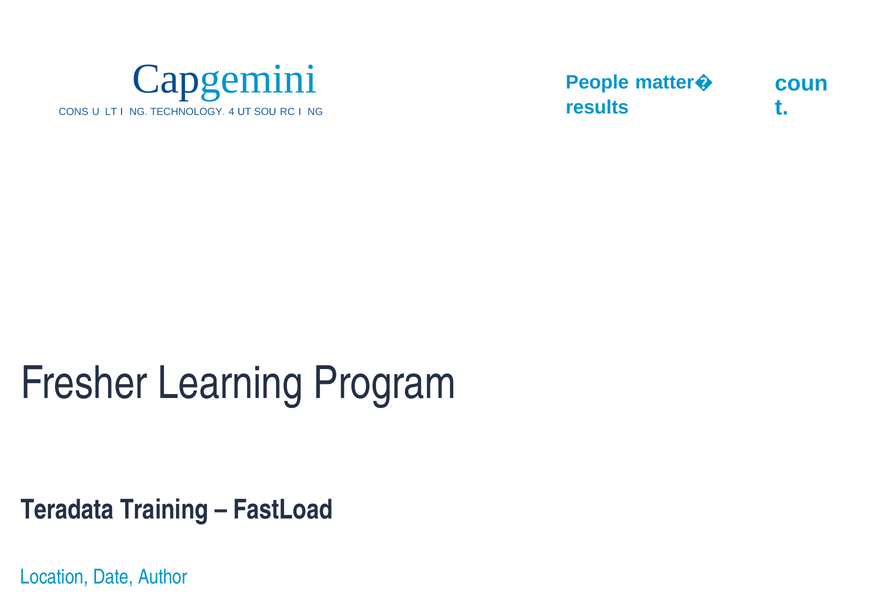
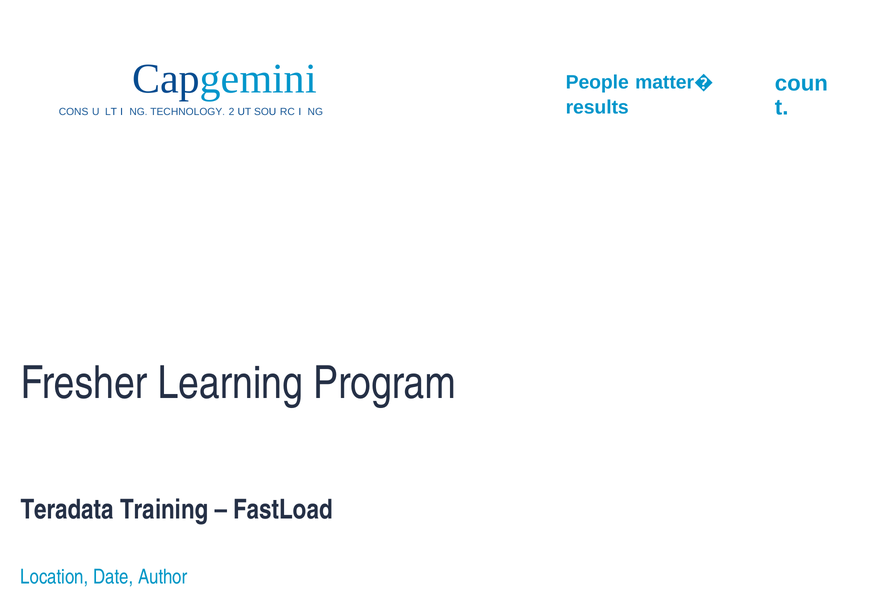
4: 4 -> 2 (231, 112)
